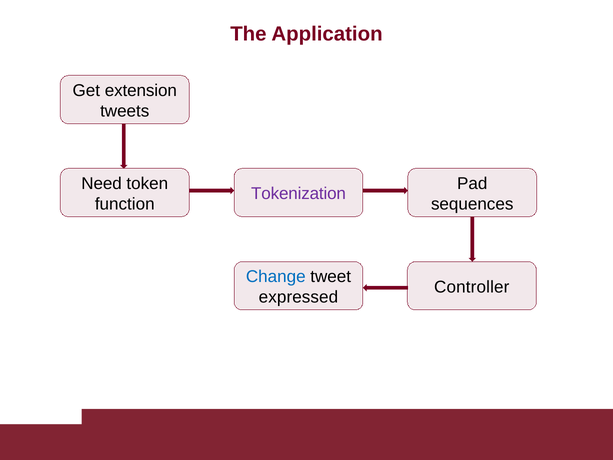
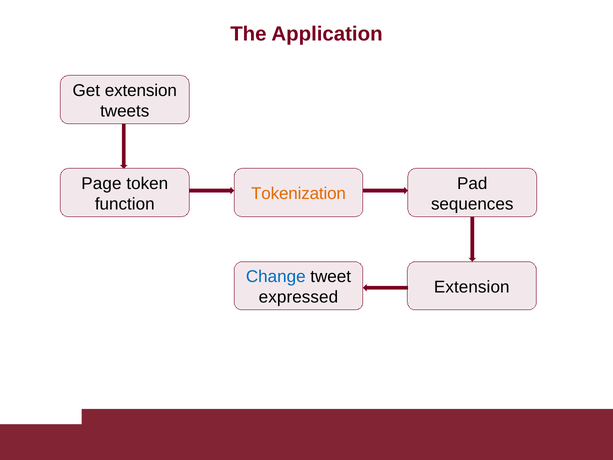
Need: Need -> Page (101, 183)
Tokenization colour: purple -> orange (299, 194)
Controller: Controller -> Extension (472, 287)
